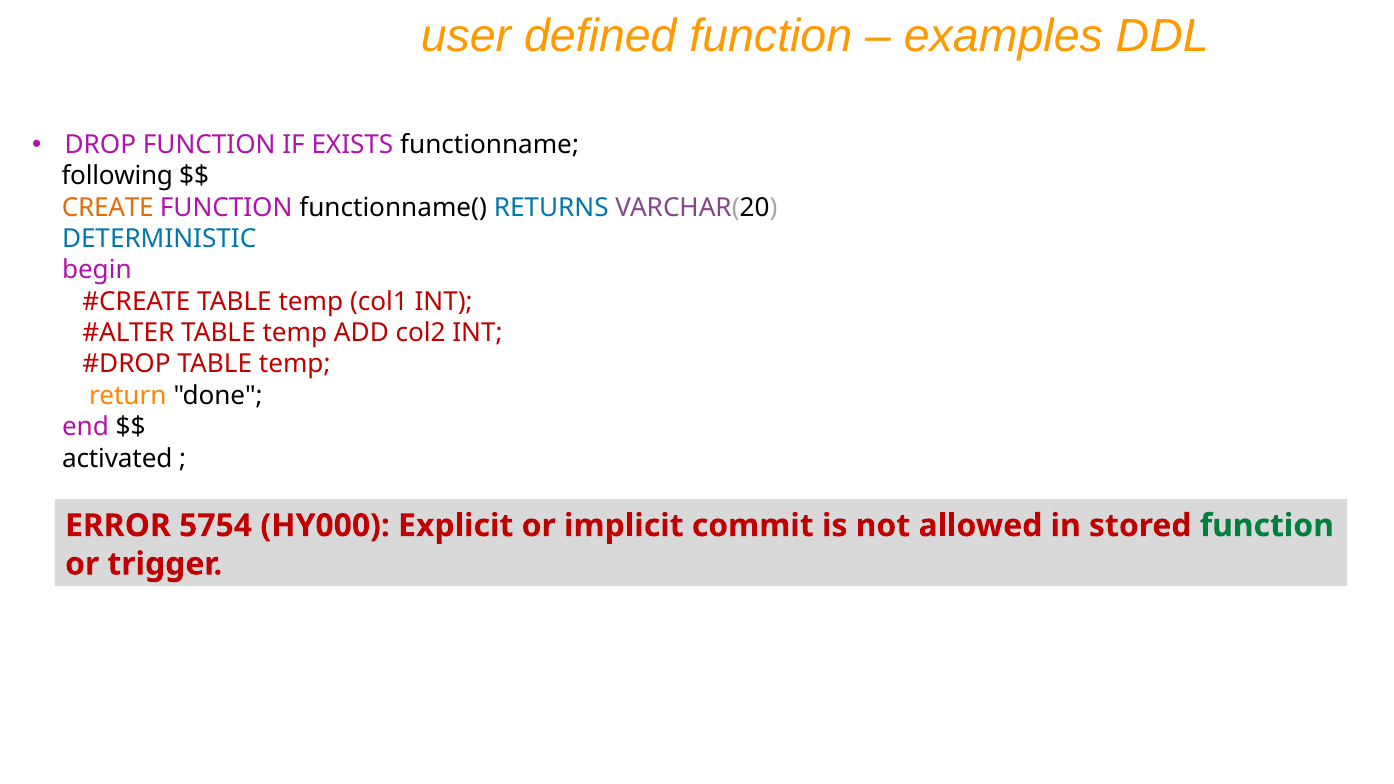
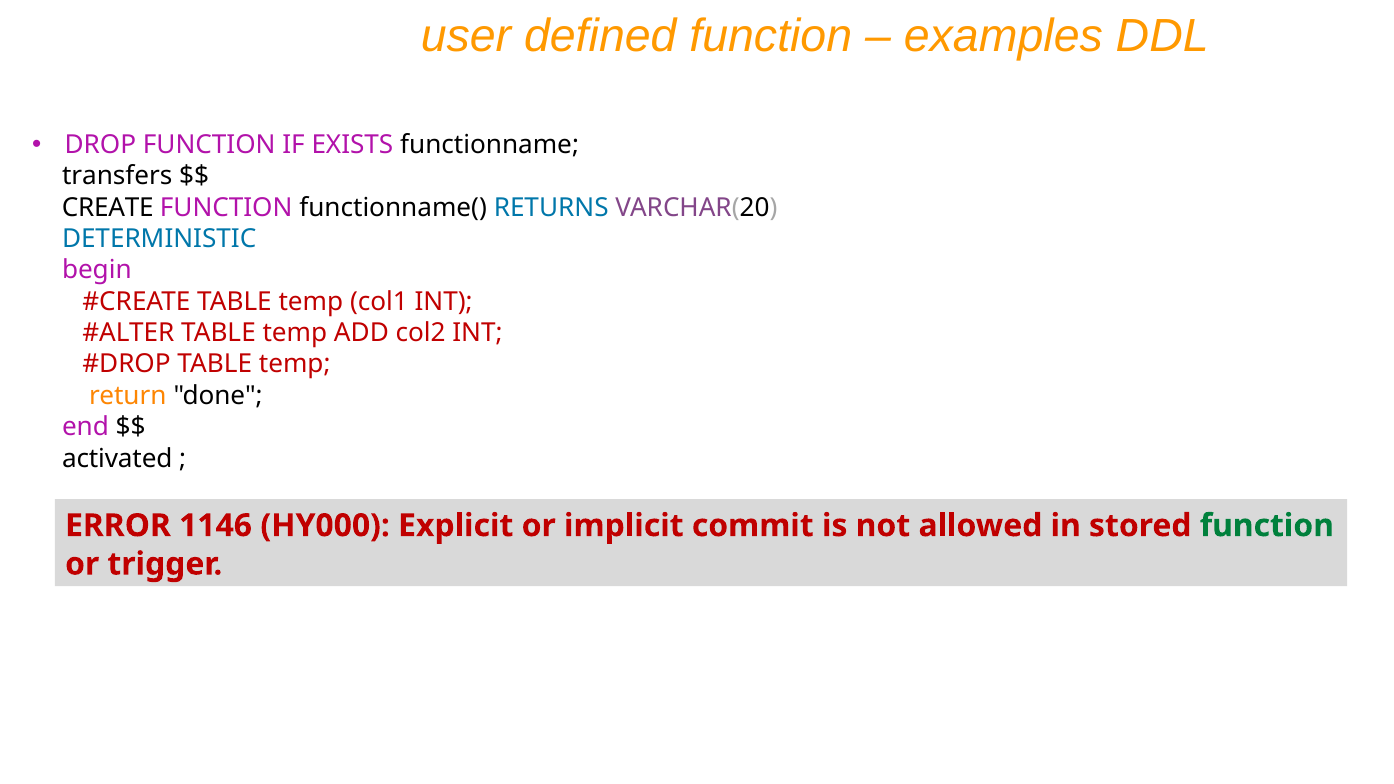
following: following -> transfers (117, 176)
CREATE colour: orange -> black (108, 208)
5754: 5754 -> 1146 (216, 526)
